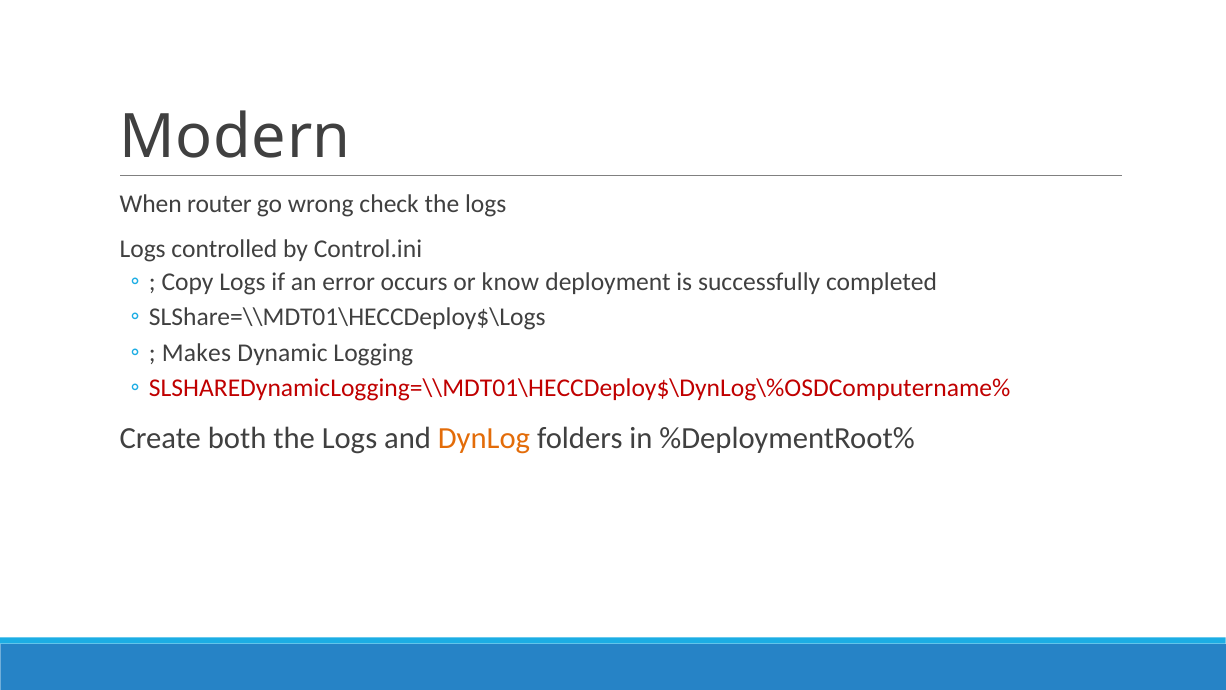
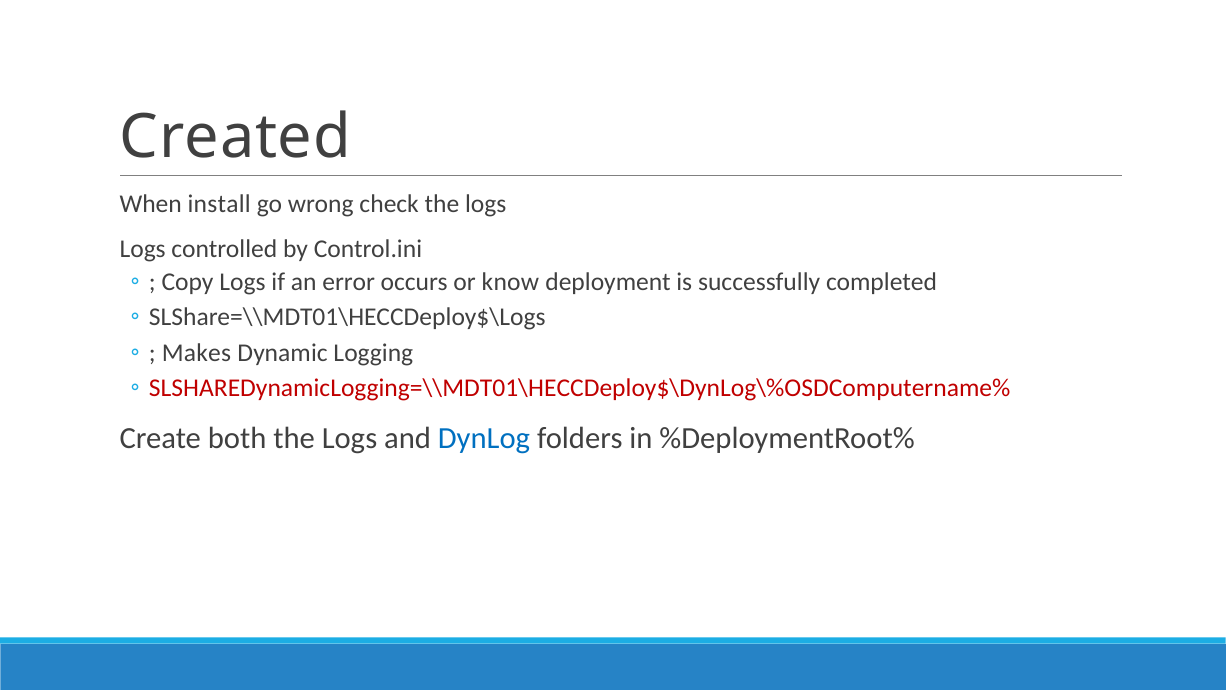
Modern: Modern -> Created (235, 137)
router: router -> install (219, 204)
DynLog colour: orange -> blue (484, 439)
